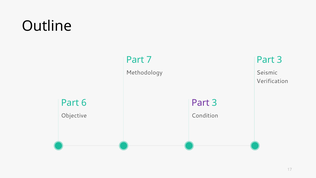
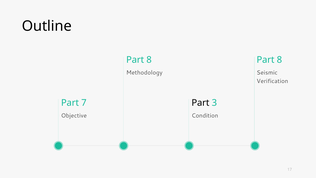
7: 7 -> 8 (149, 60)
3: 3 -> 8 (279, 60)
6: 6 -> 7 (84, 103)
Part colour: purple -> black (200, 103)
